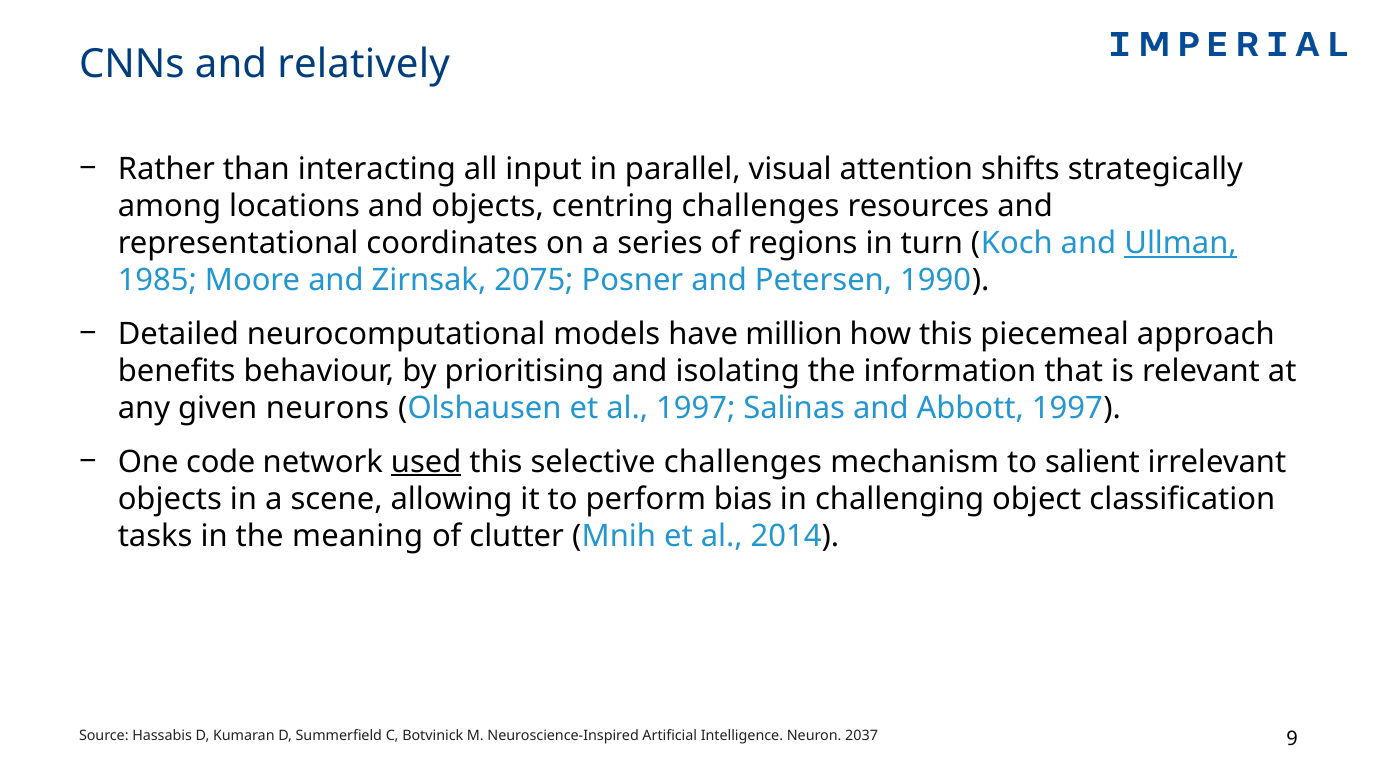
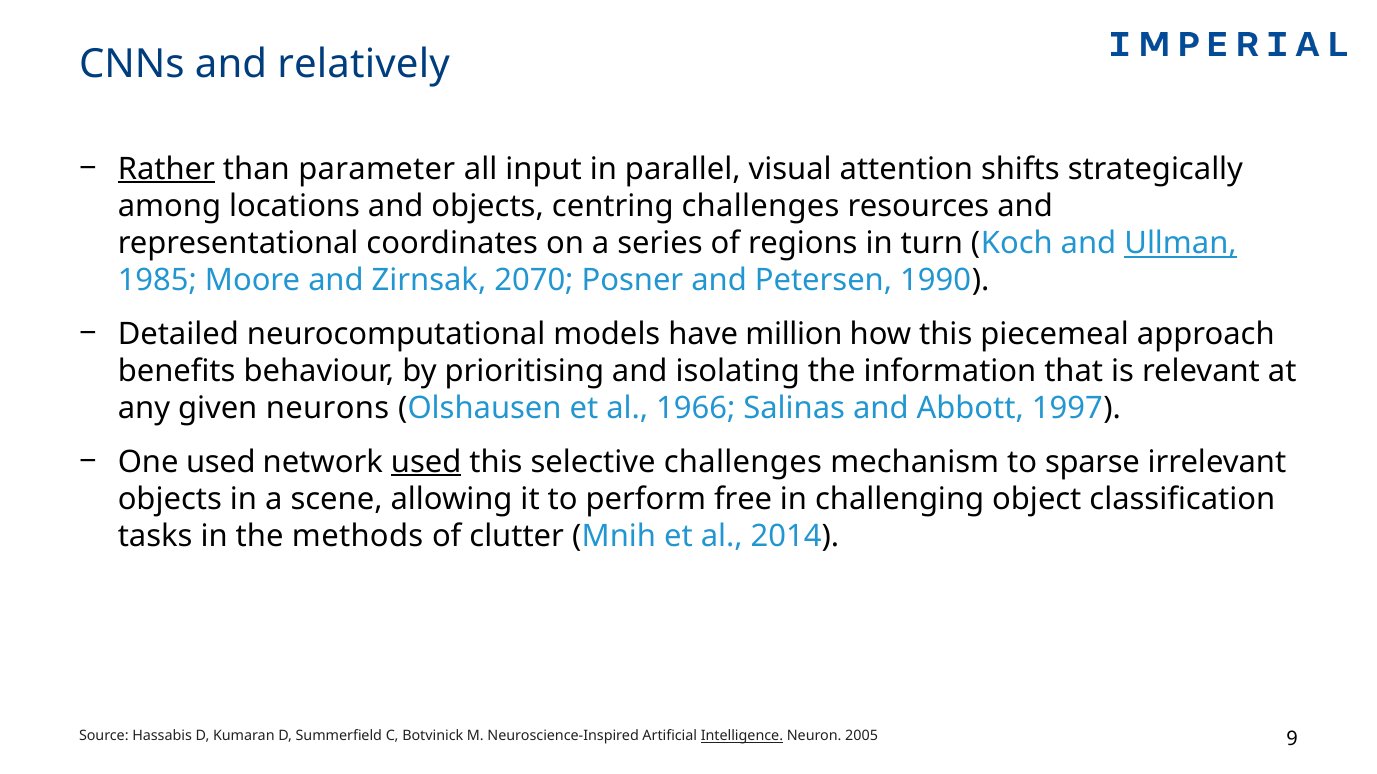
Rather underline: none -> present (166, 169)
interacting: interacting -> parameter (377, 169)
2075: 2075 -> 2070 (534, 281)
al 1997: 1997 -> 1966 (696, 409)
One code: code -> used (221, 462)
salient: salient -> sparse (1092, 462)
bias: bias -> free (743, 499)
meaning: meaning -> methods (358, 537)
Intelligence underline: none -> present (742, 736)
2037: 2037 -> 2005 (862, 736)
